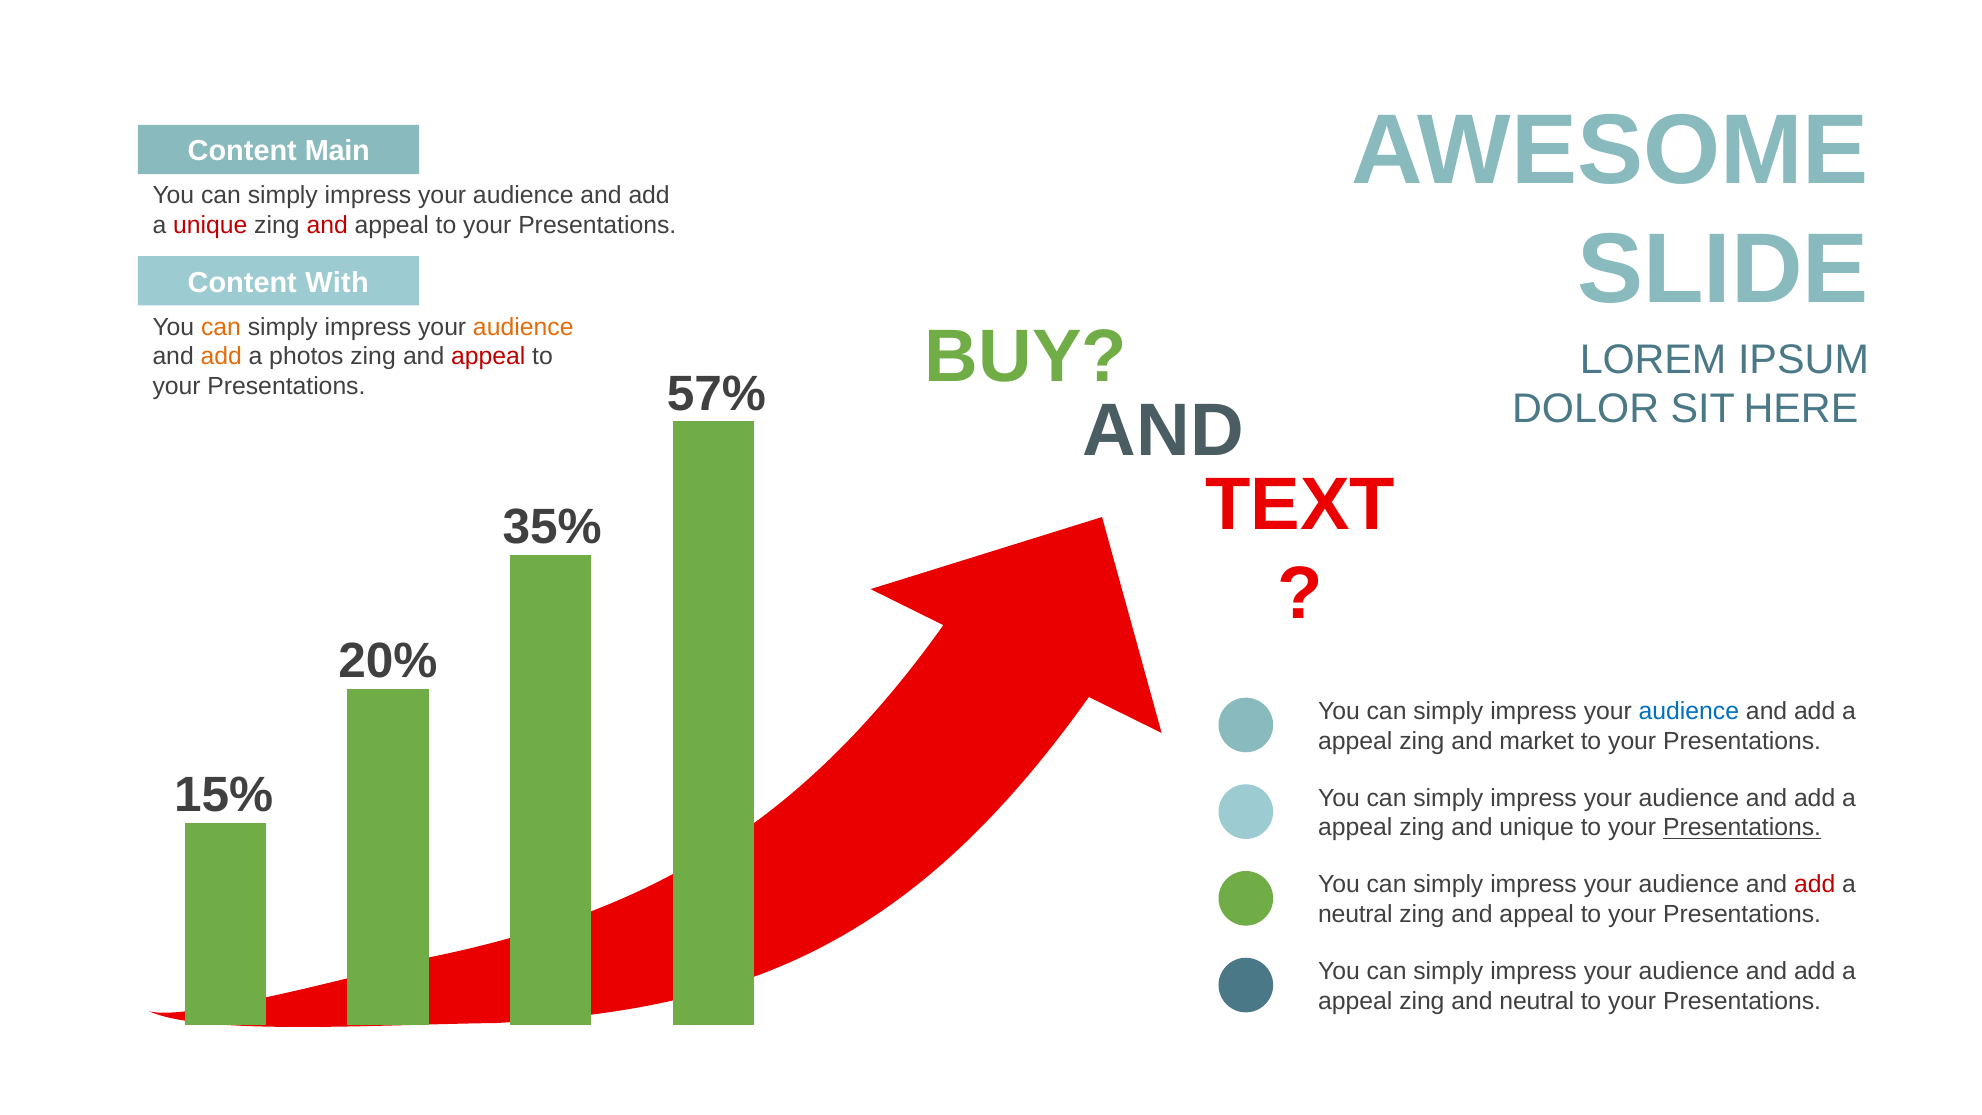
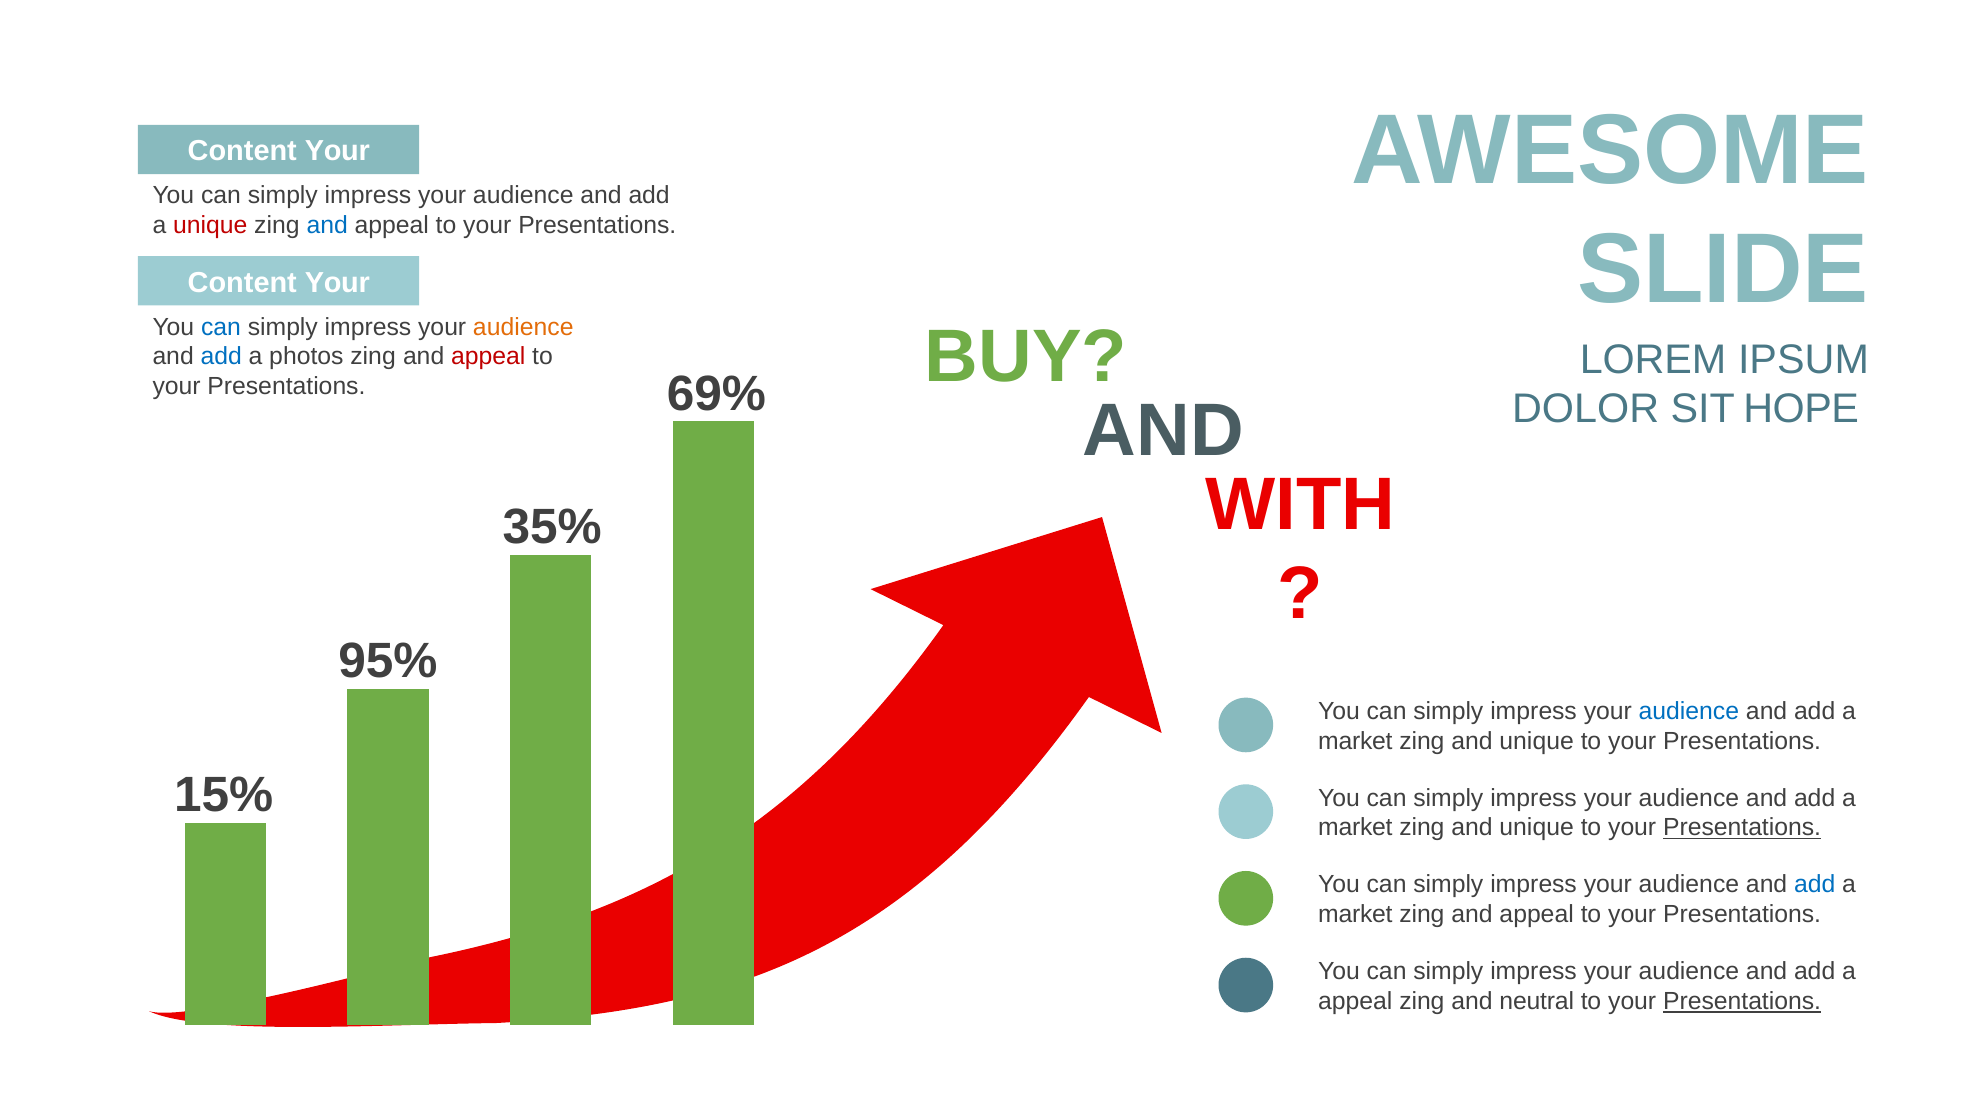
Main: Main -> Your (337, 151)
and colour: red -> blue (327, 226)
With: With -> Your (337, 283)
can colour: orange -> blue (221, 327)
add colour: orange -> blue (221, 357)
57%: 57% -> 69% (716, 394)
HERE: HERE -> HOPE (1801, 409)
TEXT: TEXT -> WITH (1300, 504)
20%: 20% -> 95% (388, 661)
appeal: appeal -> market (1355, 741)
market: market -> unique (1537, 741)
appeal: appeal -> market (1355, 828)
add colour: red -> blue (1815, 885)
neutral: neutral -> market (1355, 914)
Presentations underline: none -> present (1742, 1001)
